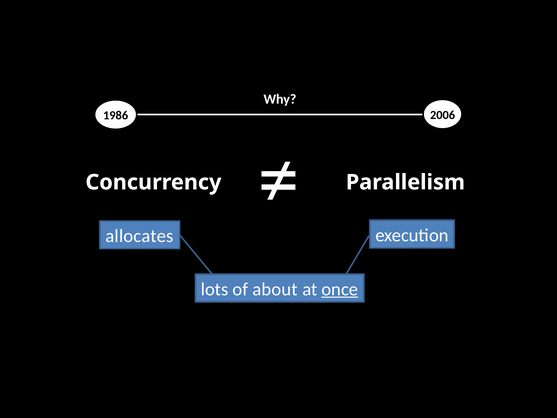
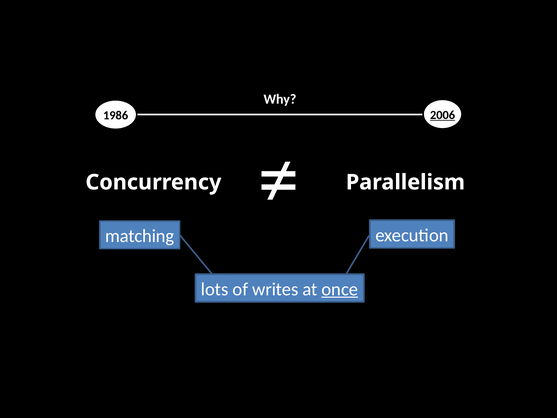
2006 underline: none -> present (443, 115)
allocates: allocates -> matching (140, 236)
about: about -> writes (275, 289)
